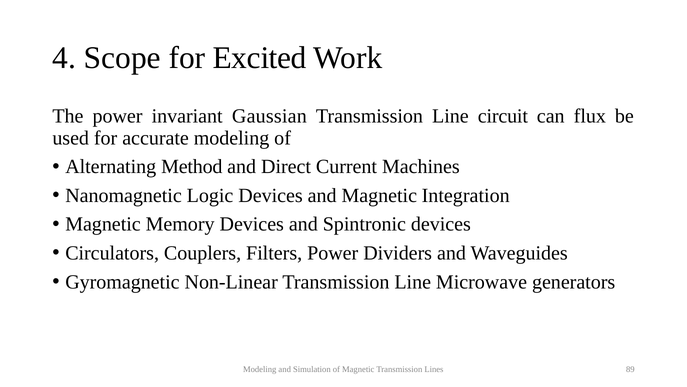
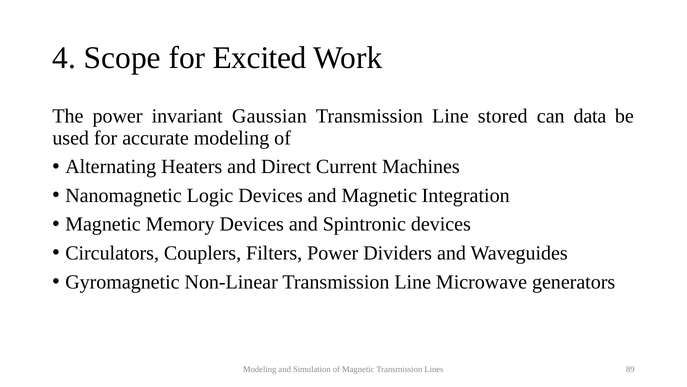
circuit: circuit -> stored (503, 116)
flux: flux -> data (590, 116)
Method: Method -> Heaters (192, 166)
